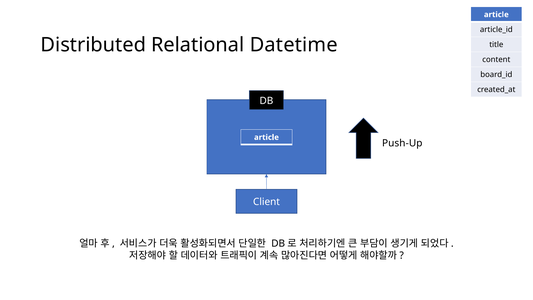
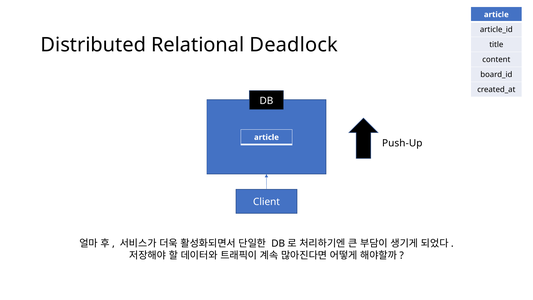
Datetime: Datetime -> Deadlock (294, 45)
